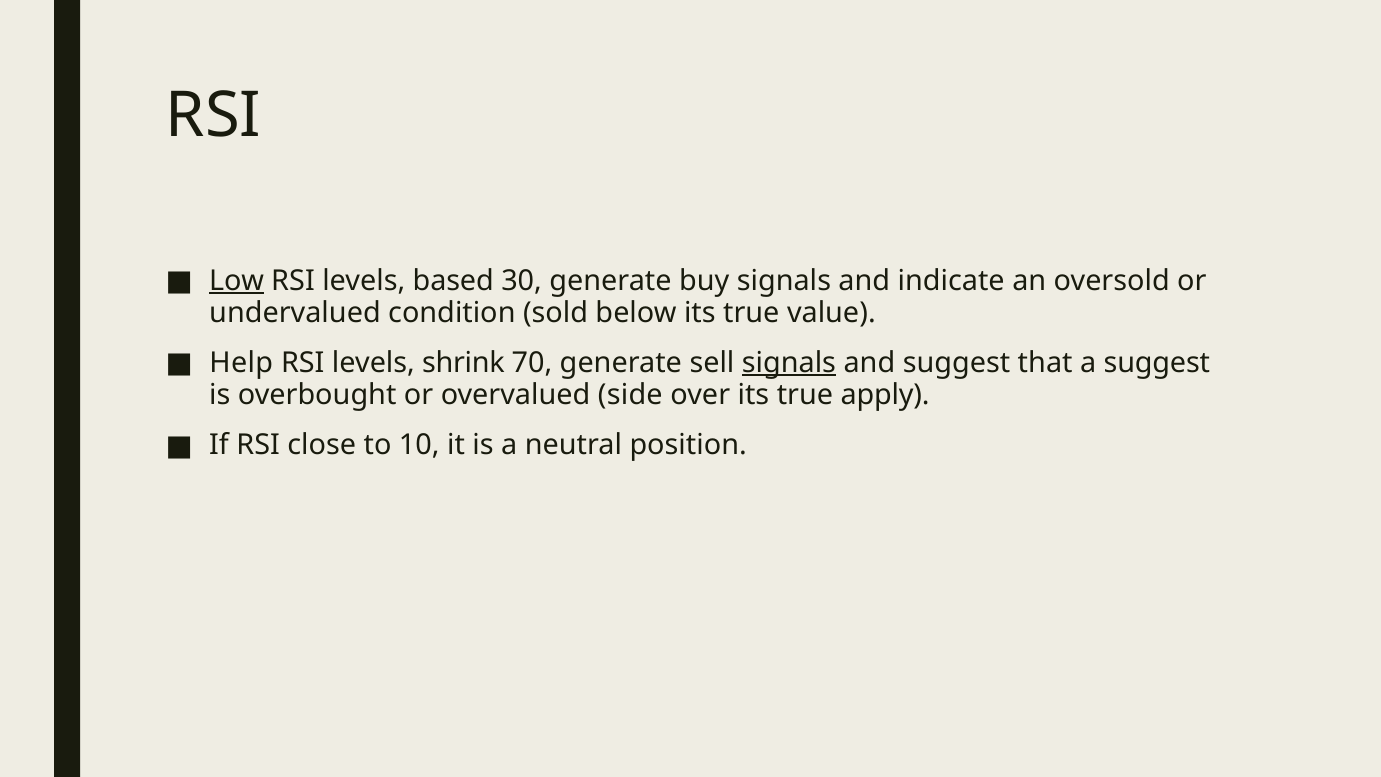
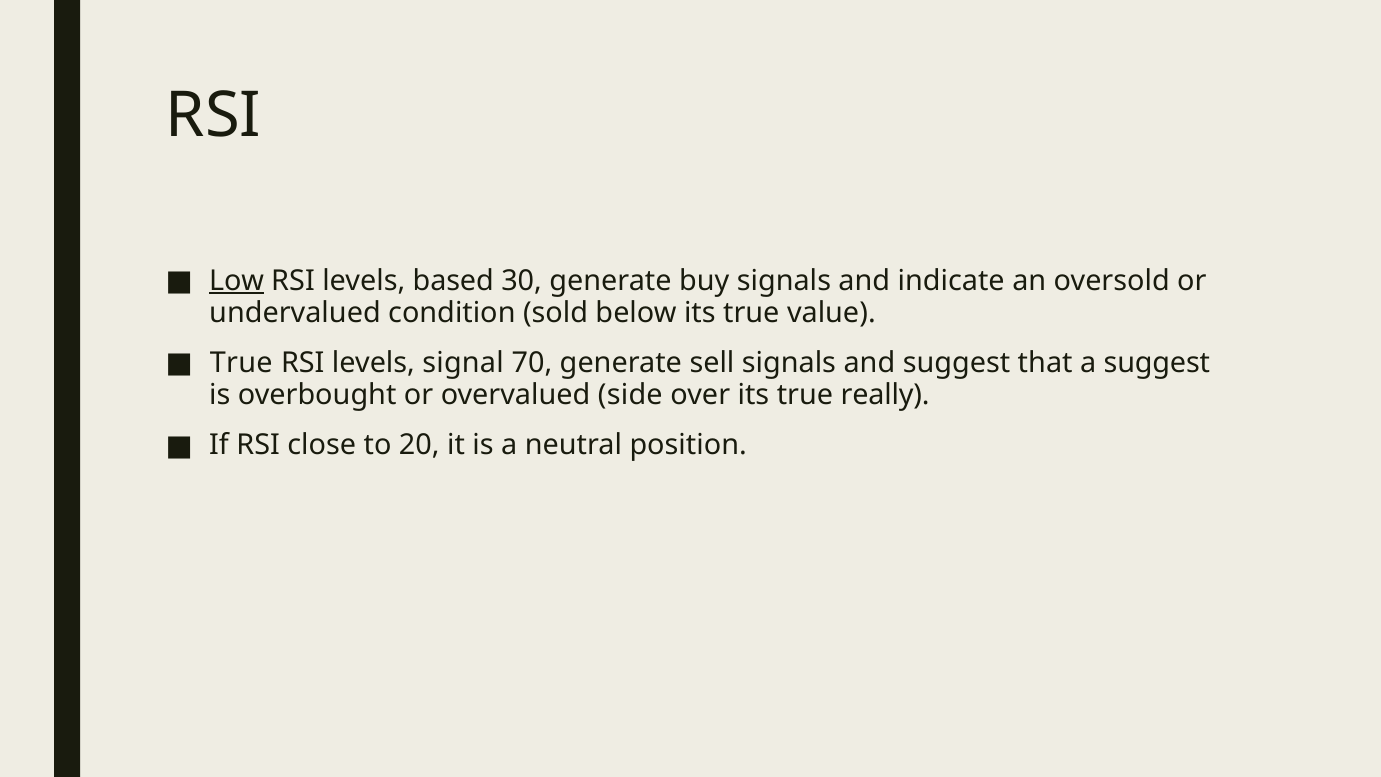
Help: Help -> True (241, 363)
shrink: shrink -> signal (463, 363)
signals underline: present -> none (789, 363)
apply: apply -> really (885, 395)
10: 10 -> 20 (419, 445)
